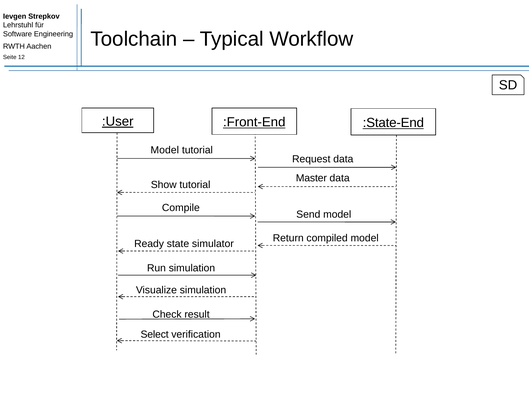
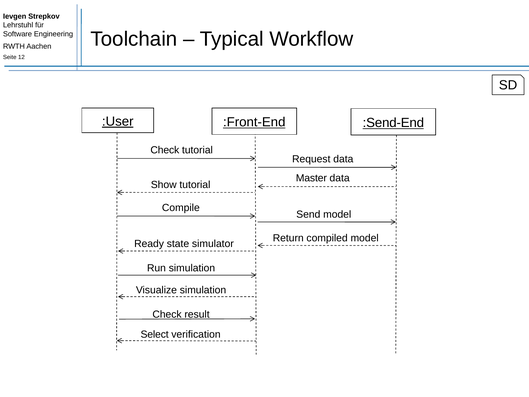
:State-End: :State-End -> :Send-End (393, 123)
Model: Model -> Check (165, 150)
